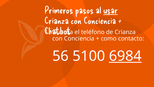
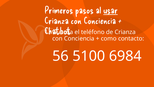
6984 underline: present -> none (125, 56)
